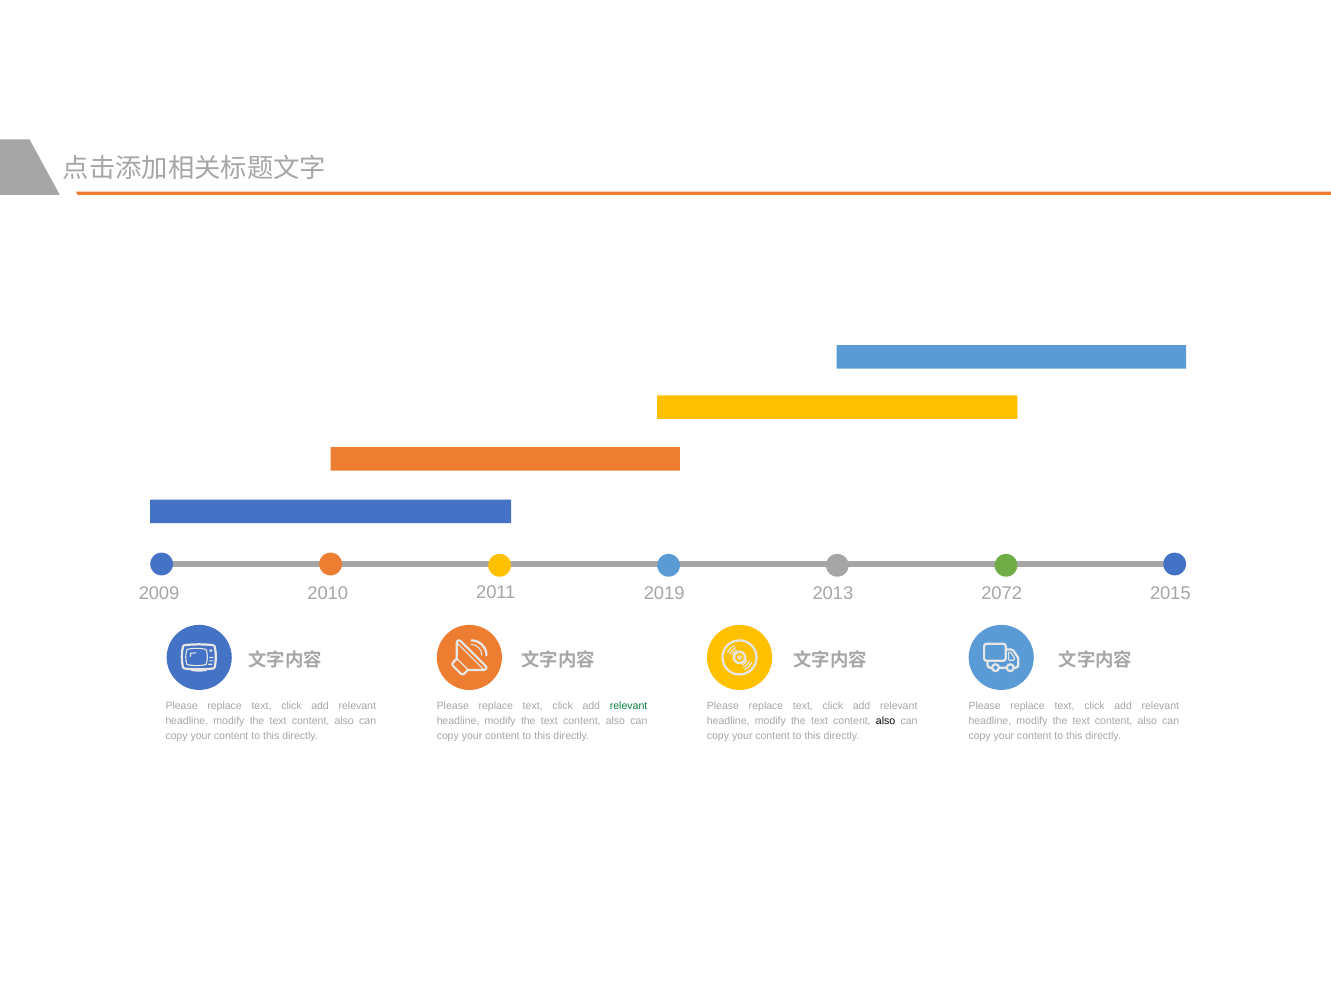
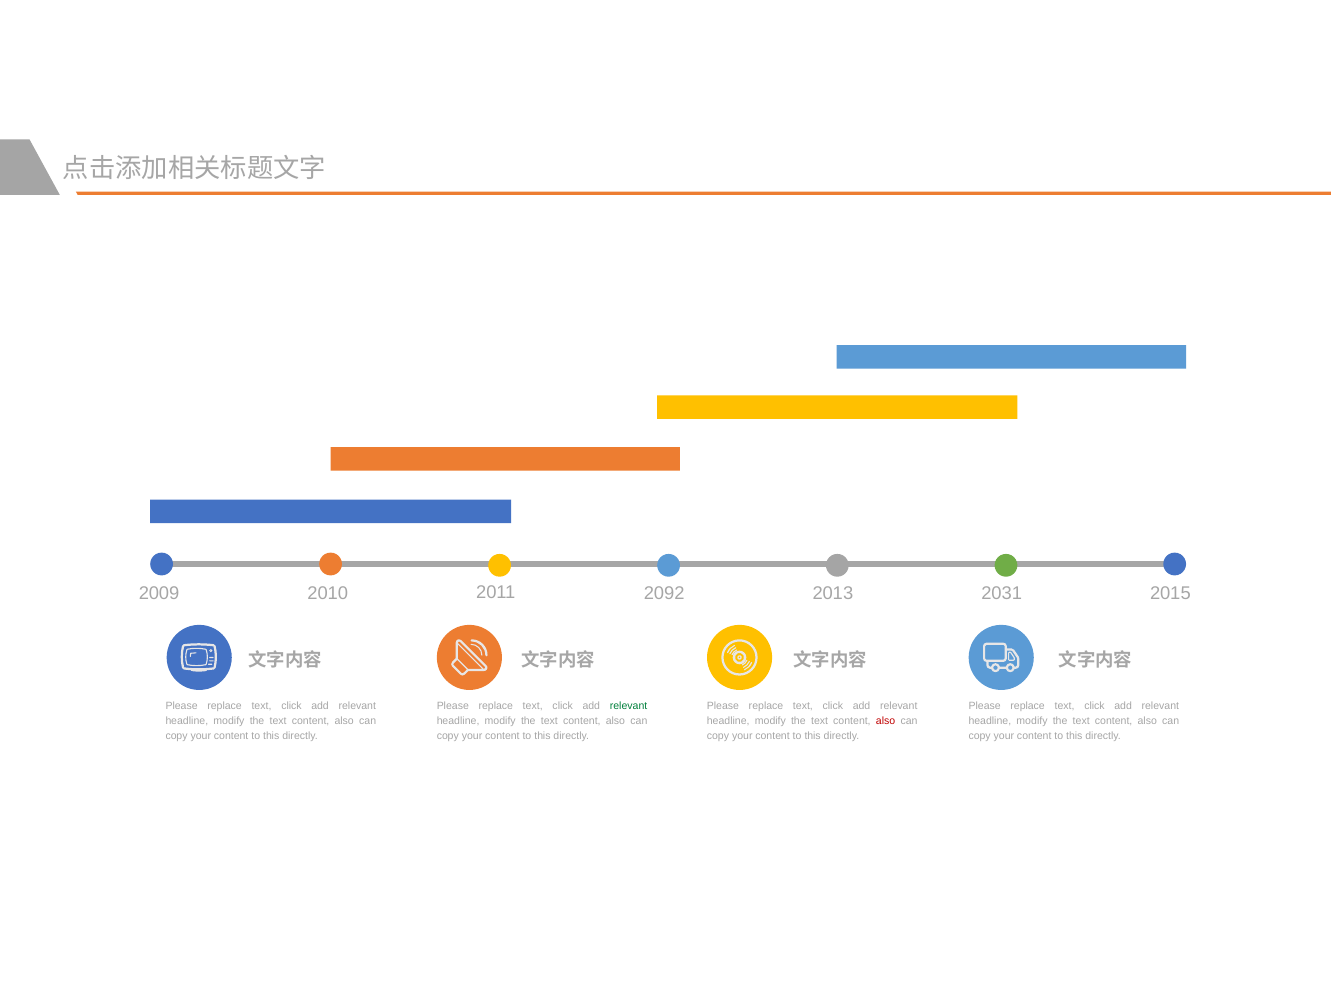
2019: 2019 -> 2092 (664, 593)
2072: 2072 -> 2031 (1002, 594)
also colour: black -> red (886, 721)
